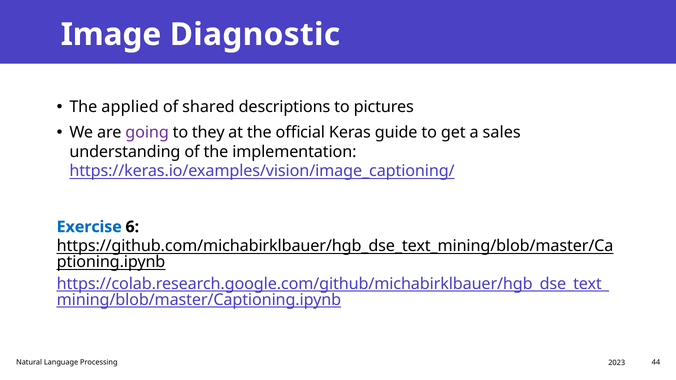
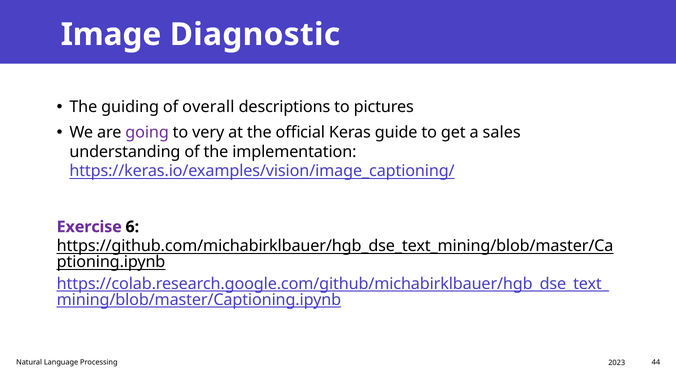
applied: applied -> guiding (130, 107)
shared: shared -> overall (208, 107)
they: they -> very (208, 133)
Exercise colour: blue -> purple (89, 227)
